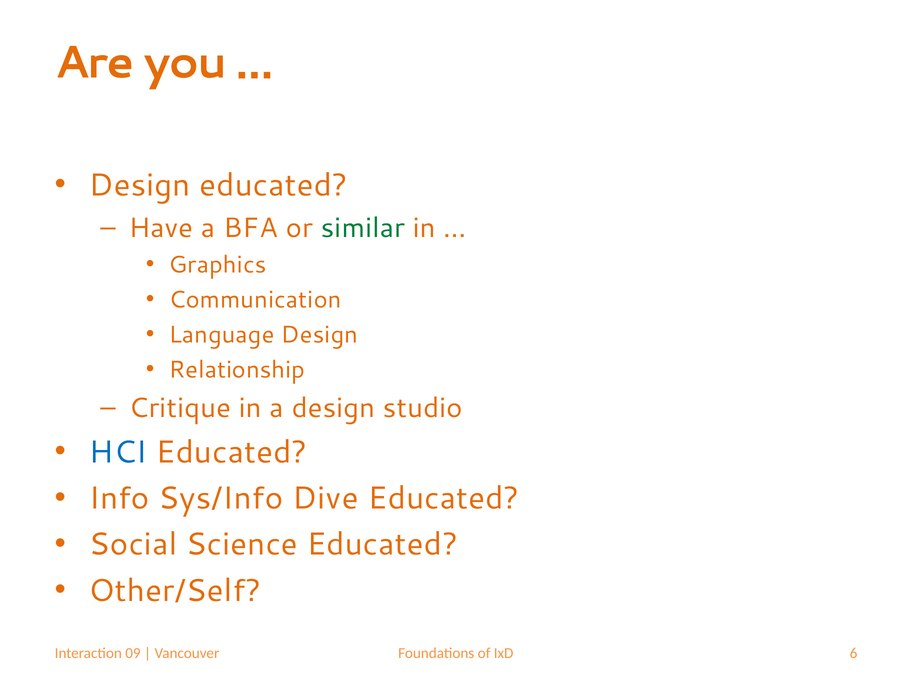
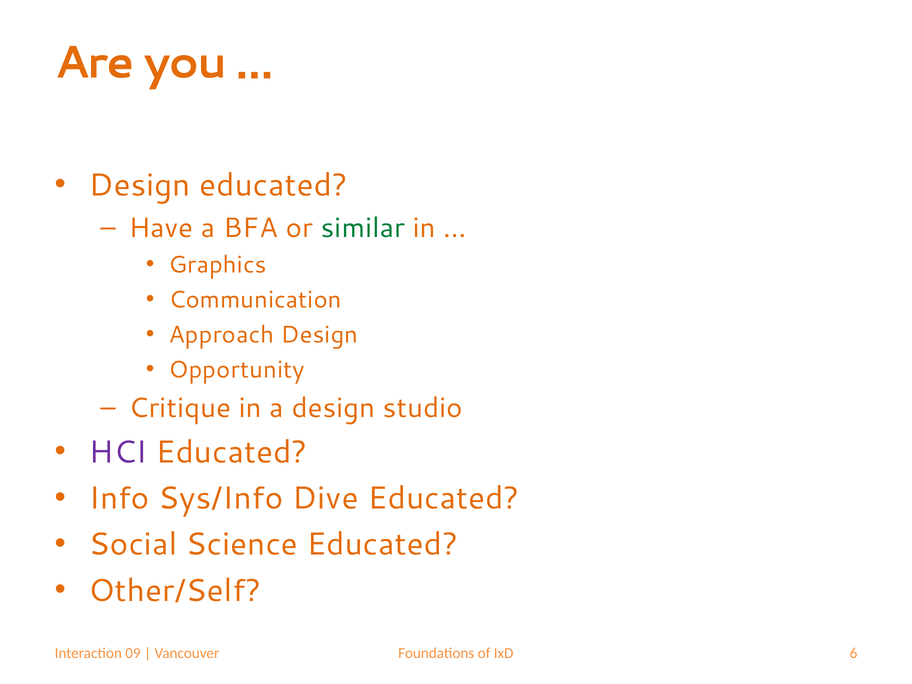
Language: Language -> Approach (222, 335)
Relationship: Relationship -> Opportunity (237, 370)
HCI colour: blue -> purple (118, 452)
